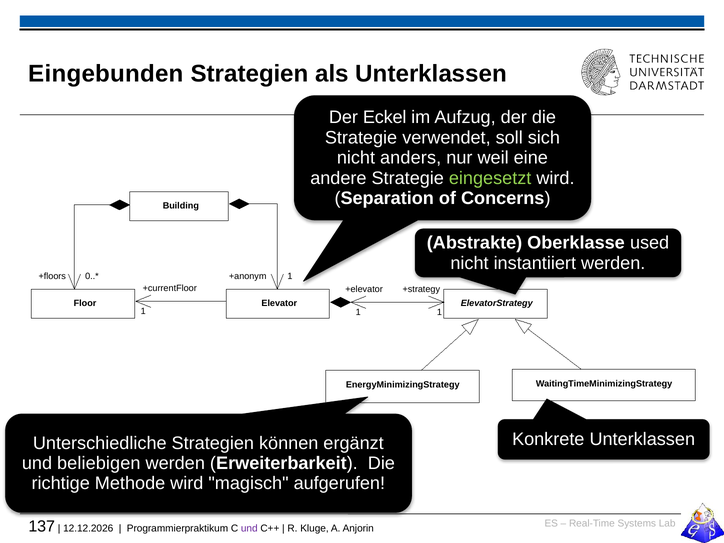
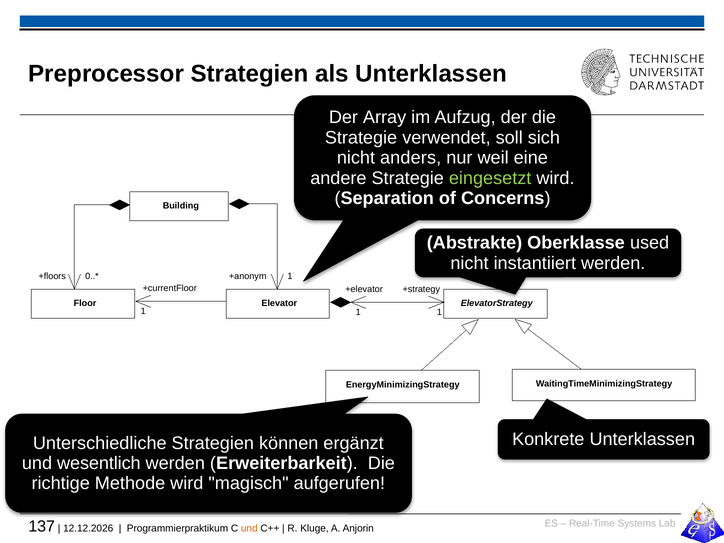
Eingebunden: Eingebunden -> Preprocessor (106, 74)
Eckel: Eckel -> Array (385, 117)
beliebigen: beliebigen -> wesentlich (99, 463)
und colour: purple -> orange (249, 528)
